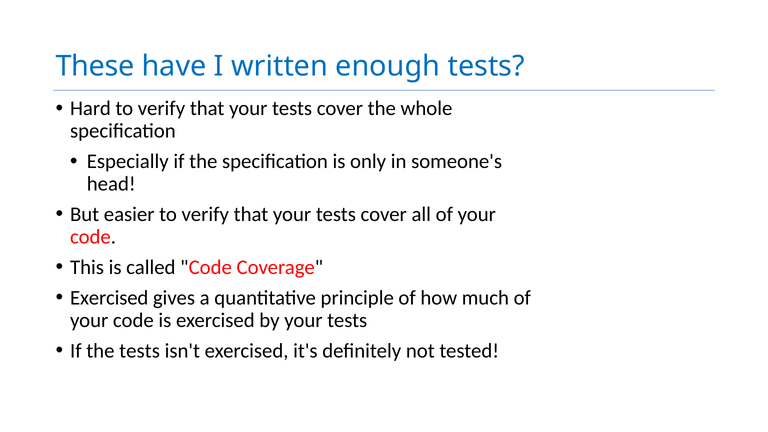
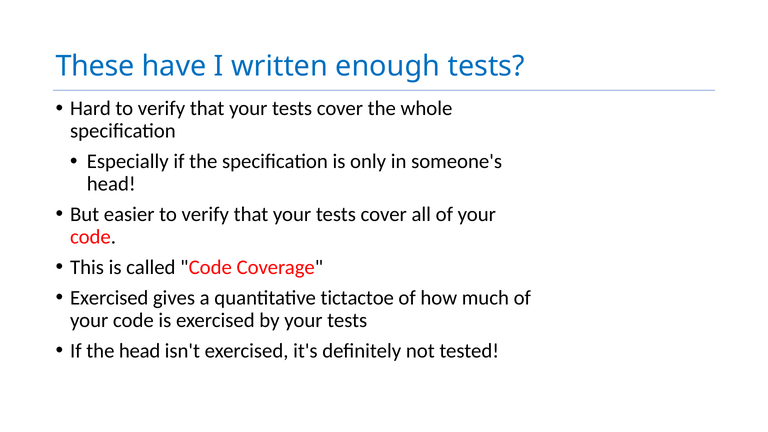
principle: principle -> tictactoe (357, 298)
the tests: tests -> head (140, 351)
